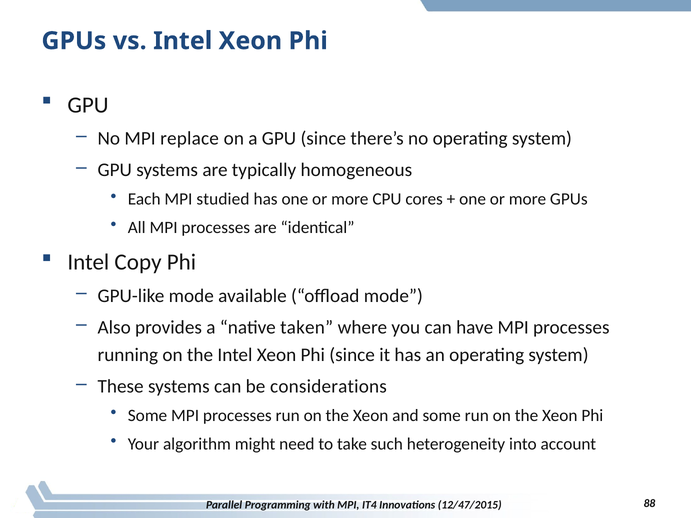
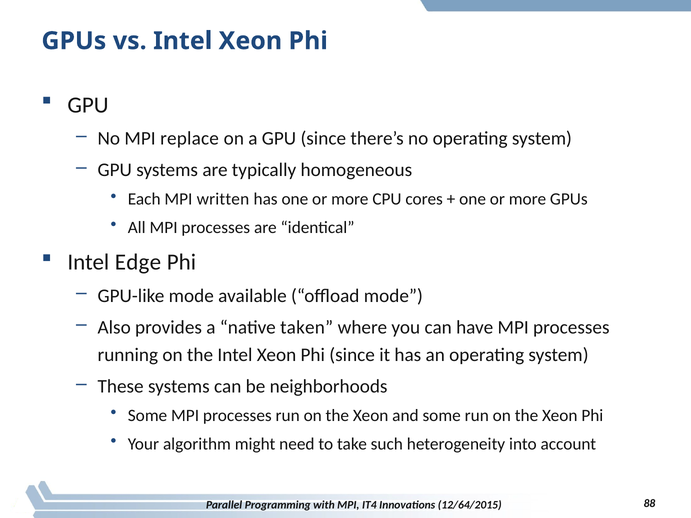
studied: studied -> written (223, 199)
Copy: Copy -> Edge (138, 262)
considerations: considerations -> neighborhoods (329, 386)
12/47/2015: 12/47/2015 -> 12/64/2015 (470, 505)
